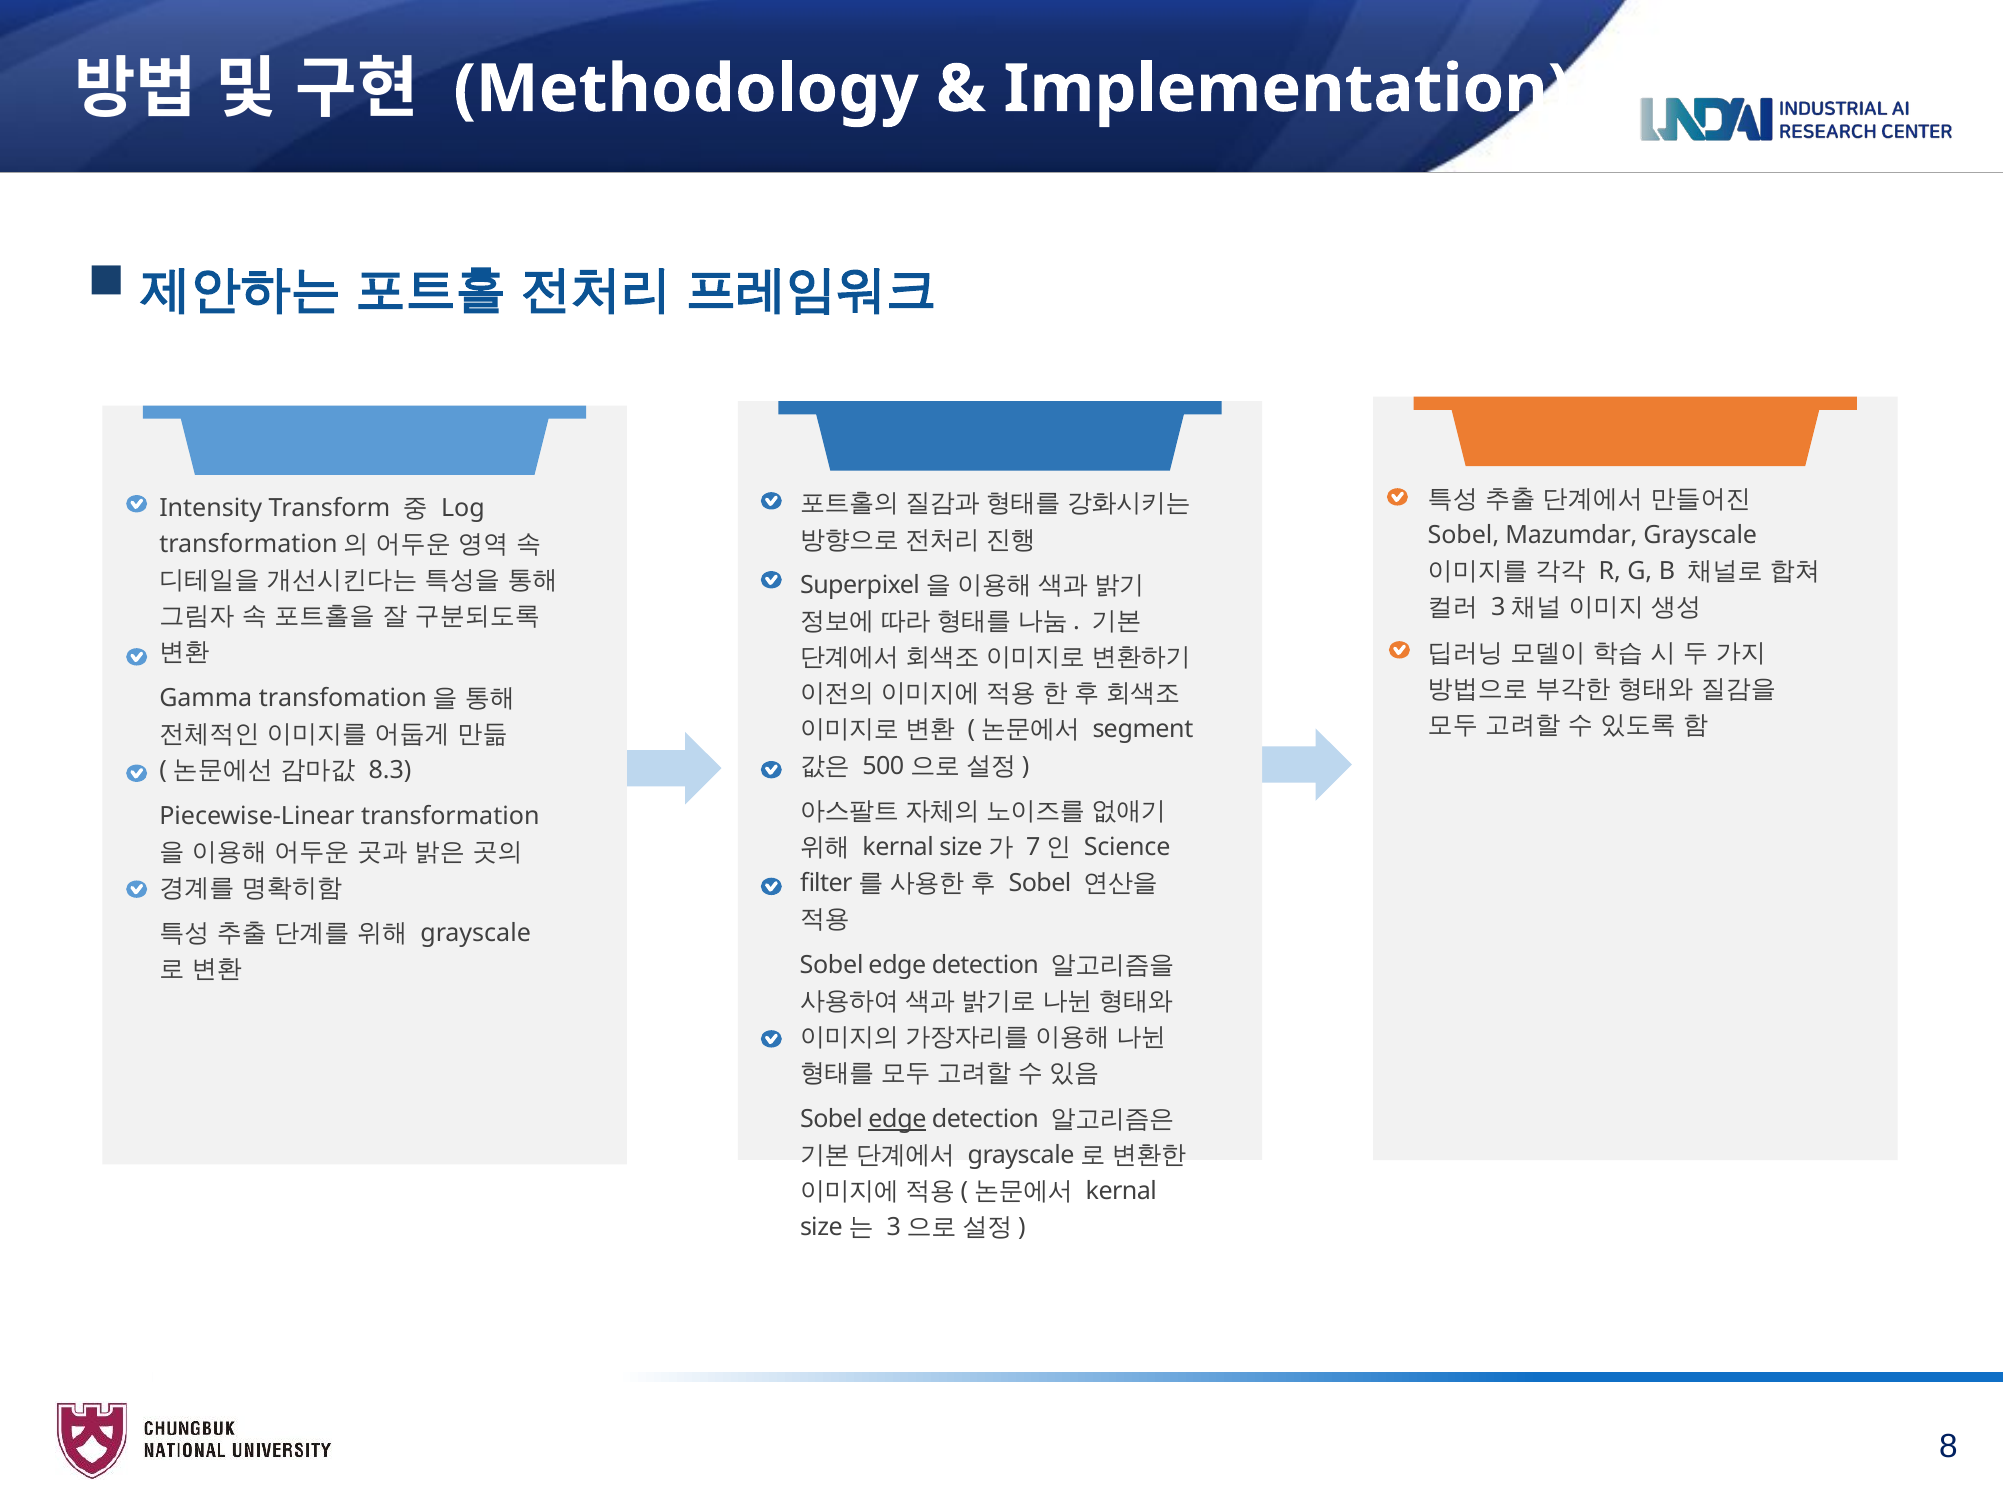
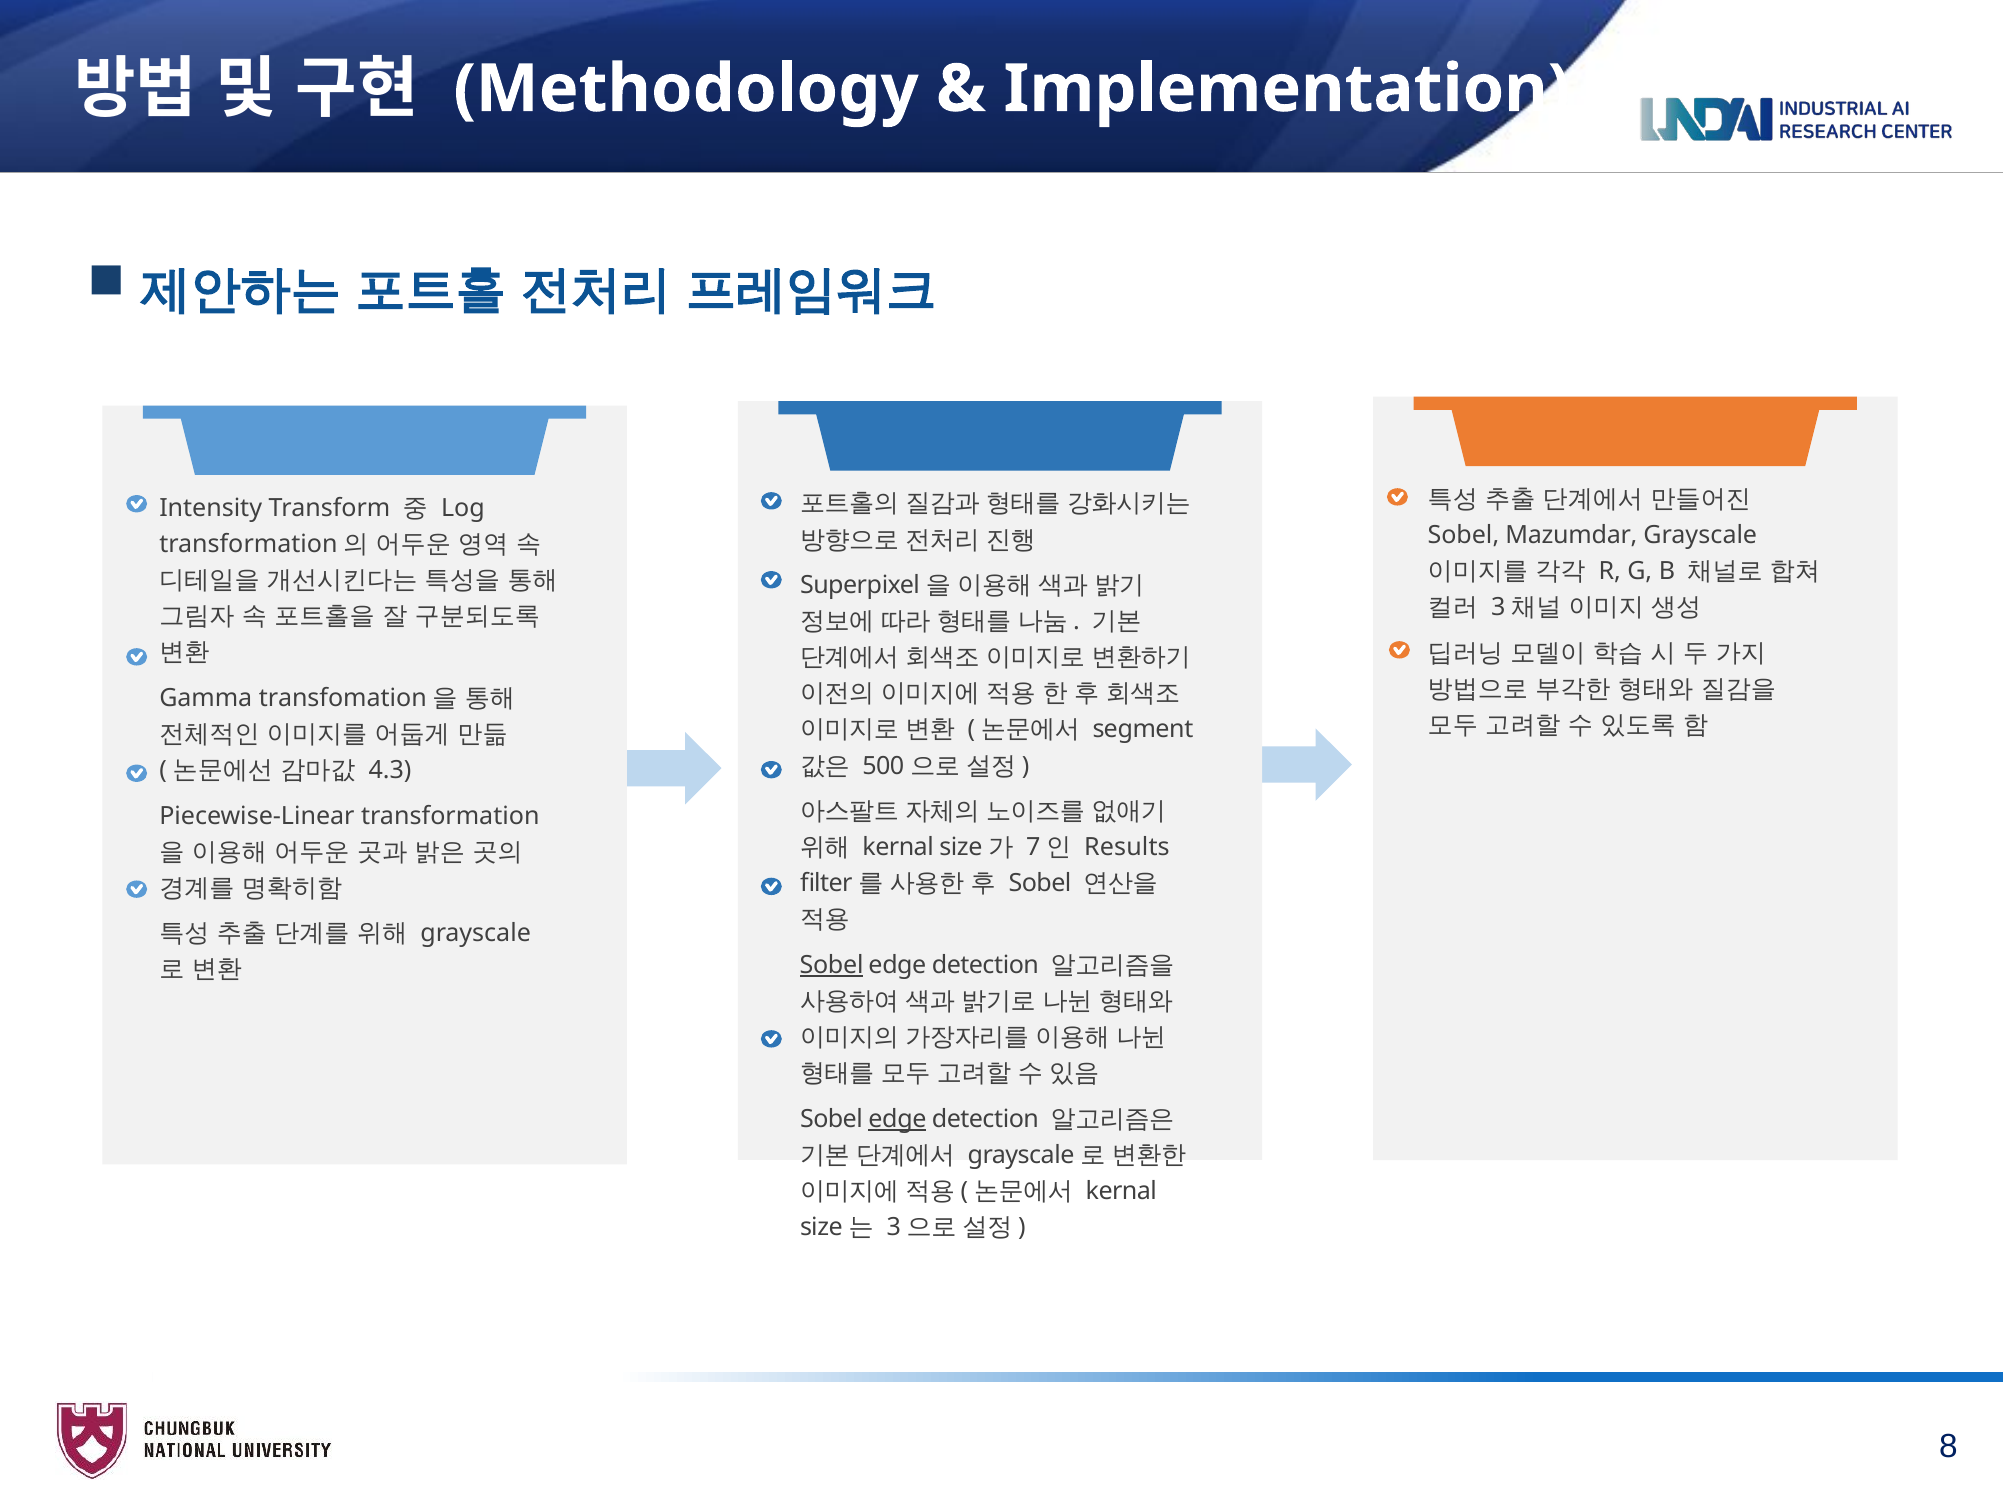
8.3: 8.3 -> 4.3 (390, 770)
Science: Science -> Results (1127, 848)
Sobel underline: none -> present (832, 965)
